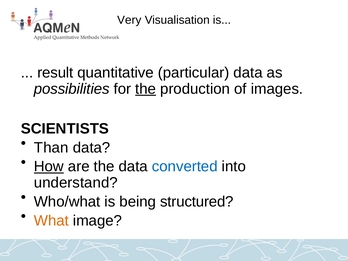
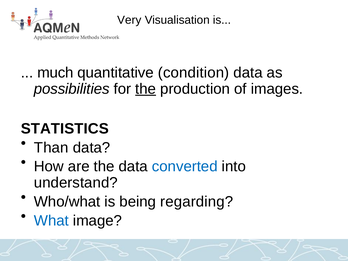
result: result -> much (55, 73)
particular: particular -> condition (194, 73)
SCIENTISTS: SCIENTISTS -> STATISTICS (65, 129)
How underline: present -> none (49, 167)
structured: structured -> regarding (197, 202)
What colour: orange -> blue (51, 221)
